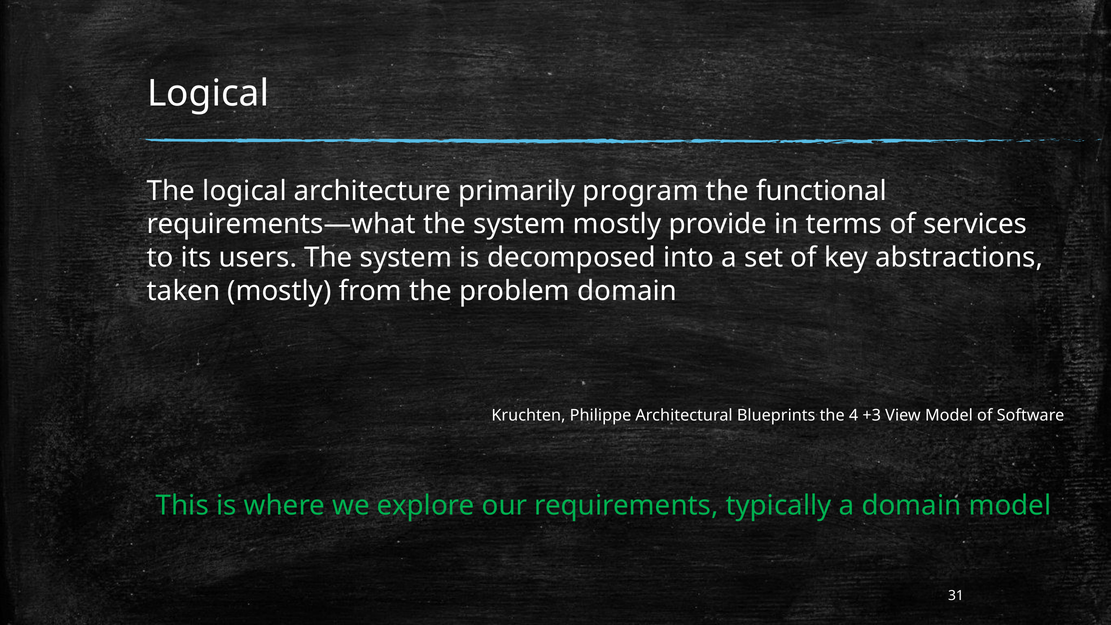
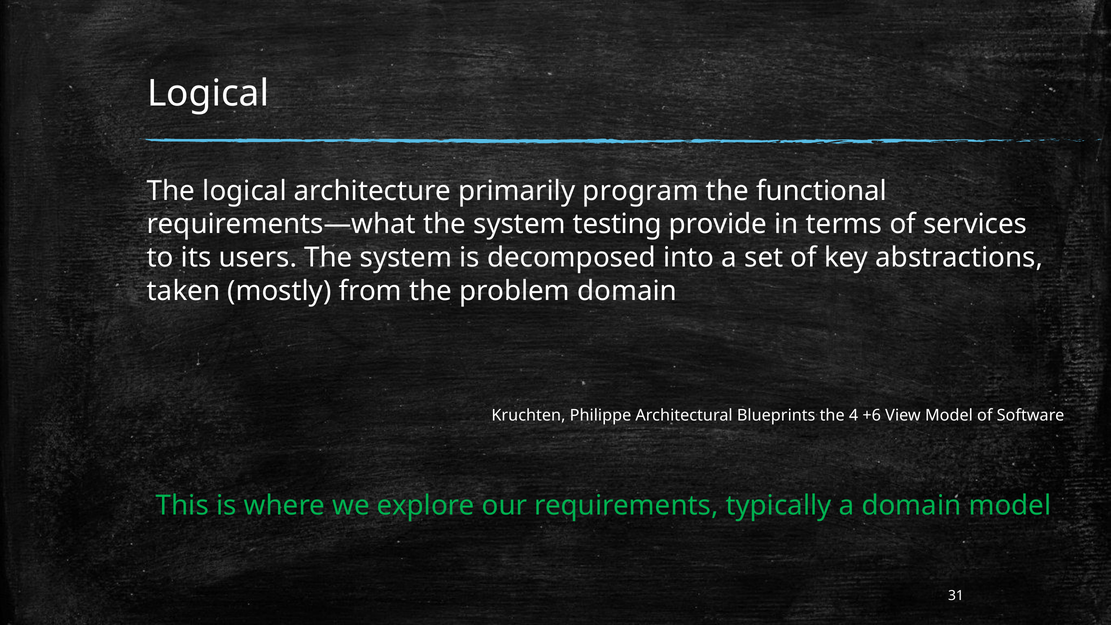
system mostly: mostly -> testing (617, 224)
+3: +3 -> +6 (872, 415)
